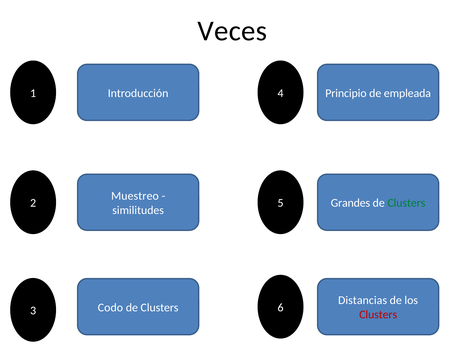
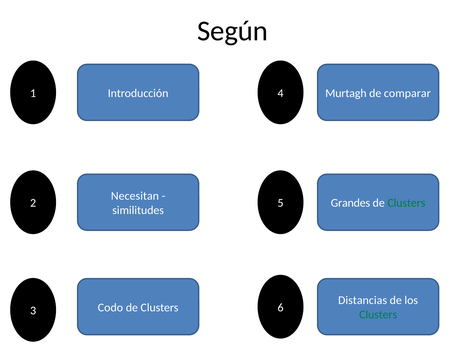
Veces: Veces -> Según (233, 31)
Principio: Principio -> Murtagh (346, 93)
empleada: empleada -> comparar (407, 93)
Muestreo: Muestreo -> Necesitan (135, 196)
Clusters colour: red -> green (378, 315)
